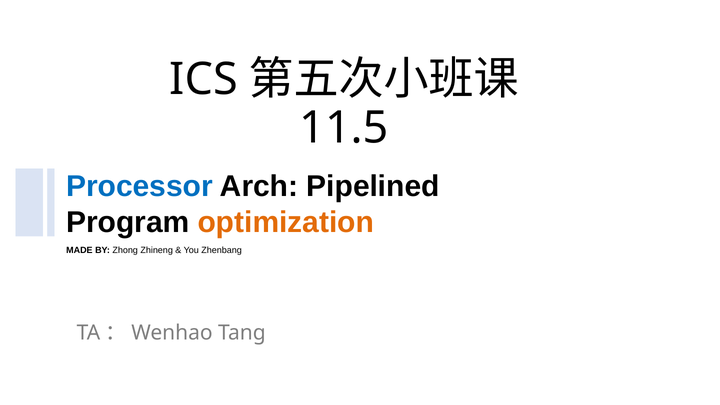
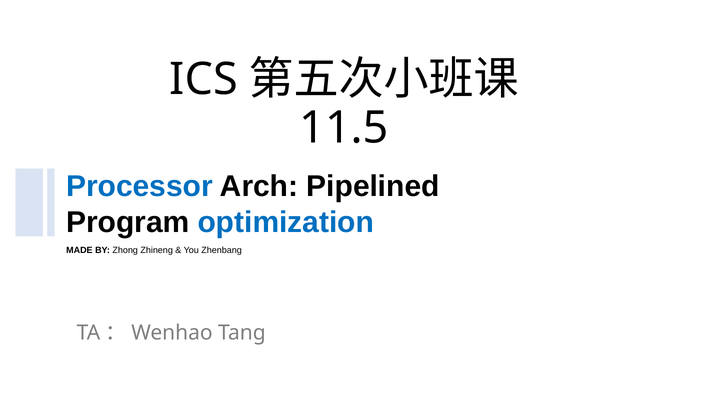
optimization colour: orange -> blue (286, 222)
